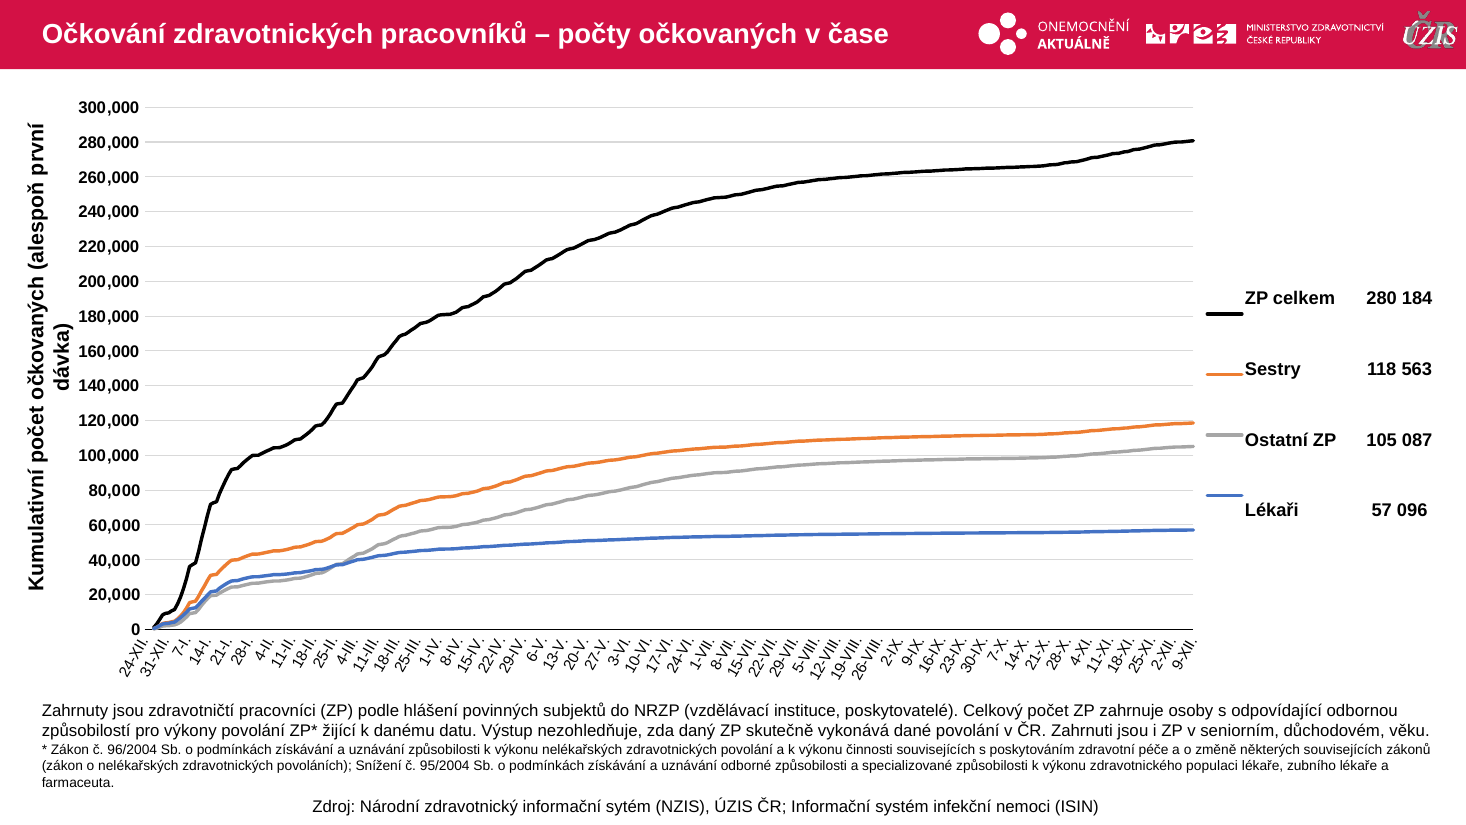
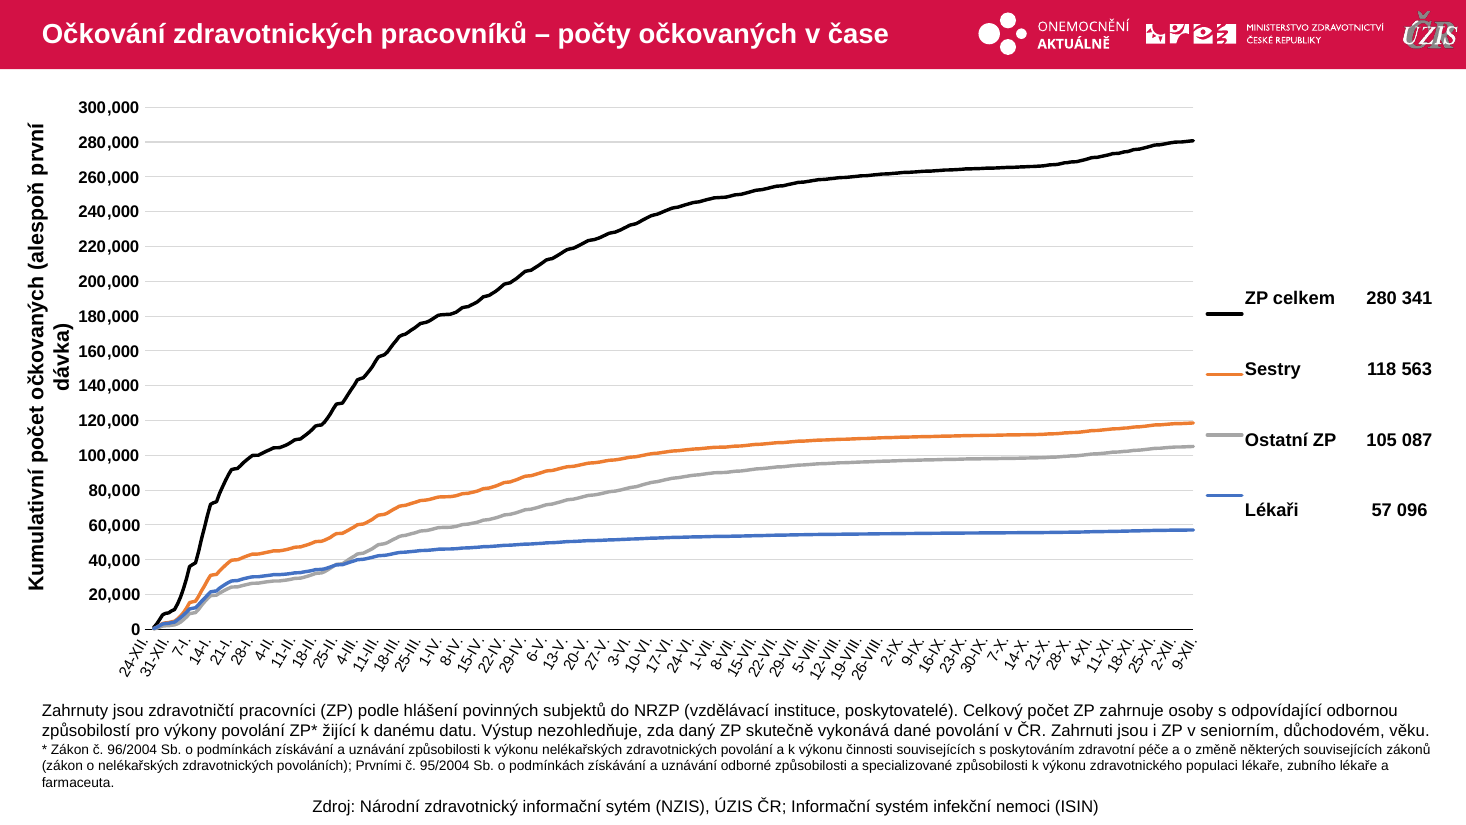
184: 184 -> 341 (1417, 299)
Snížení: Snížení -> Prvními (379, 766)
